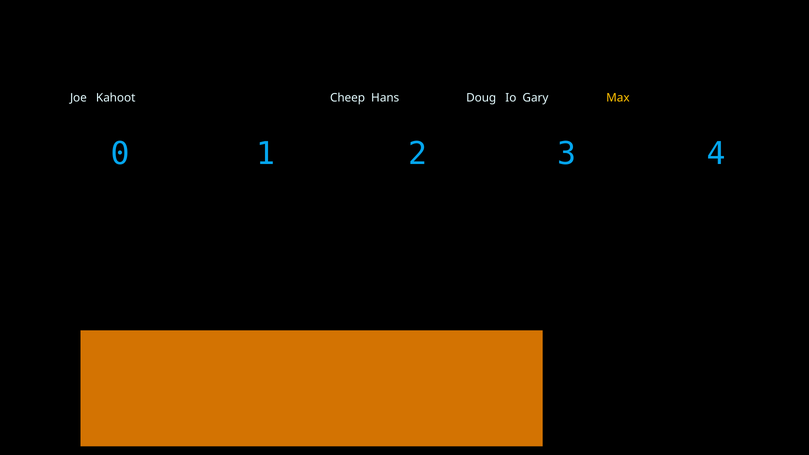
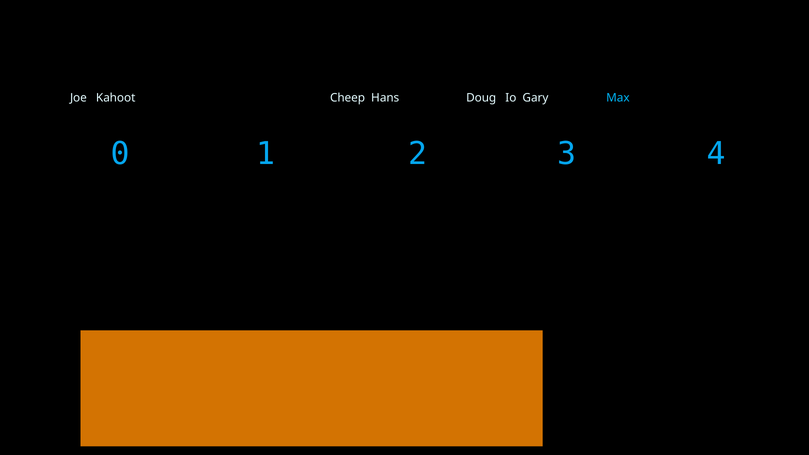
Max colour: yellow -> light blue (618, 98)
